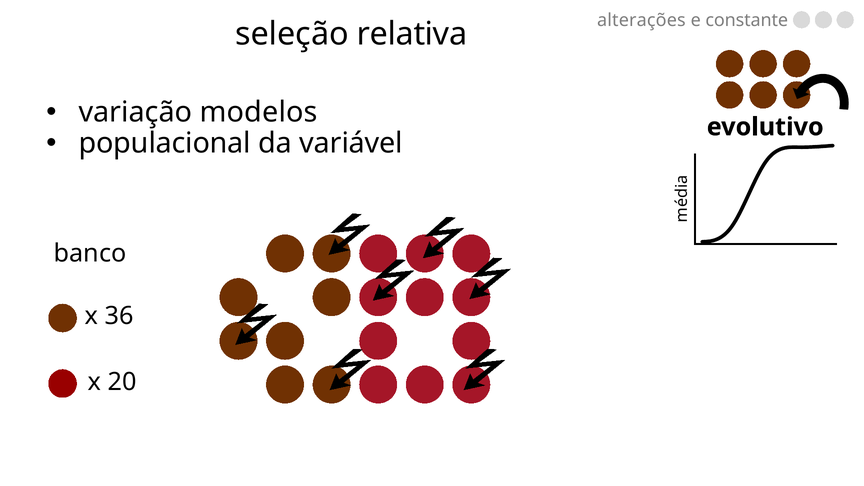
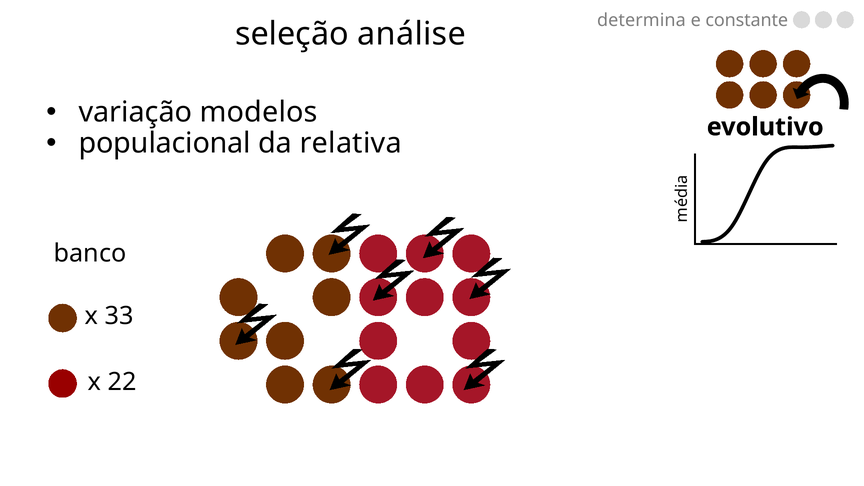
alterações: alterações -> determina (641, 20)
relativa: relativa -> análise (412, 34)
variável: variável -> relativa (351, 143)
36: 36 -> 33 (119, 316)
20: 20 -> 22 (122, 382)
